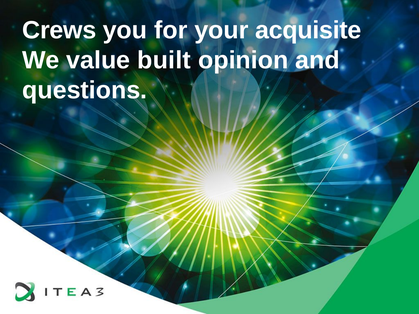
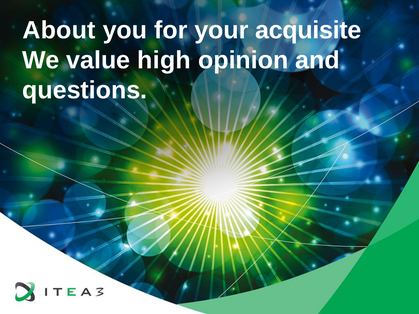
Crews: Crews -> About (59, 30)
built: built -> high (164, 60)
